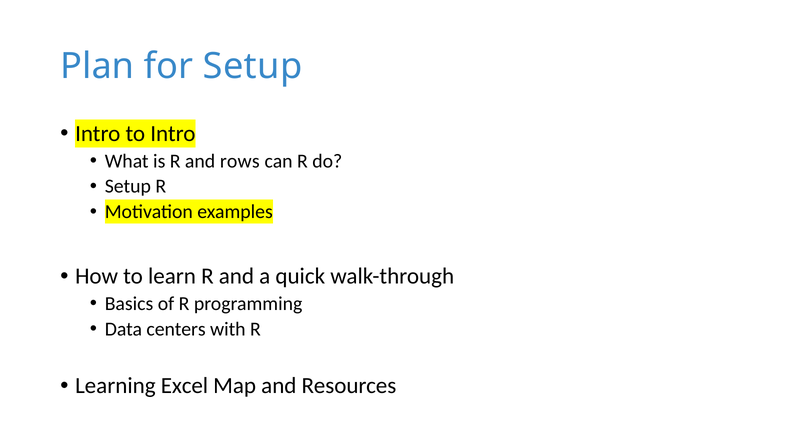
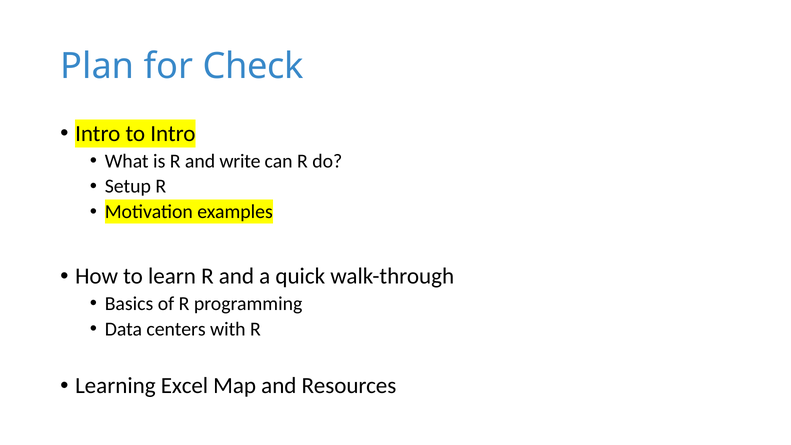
for Setup: Setup -> Check (253, 66)
rows: rows -> write (240, 161)
